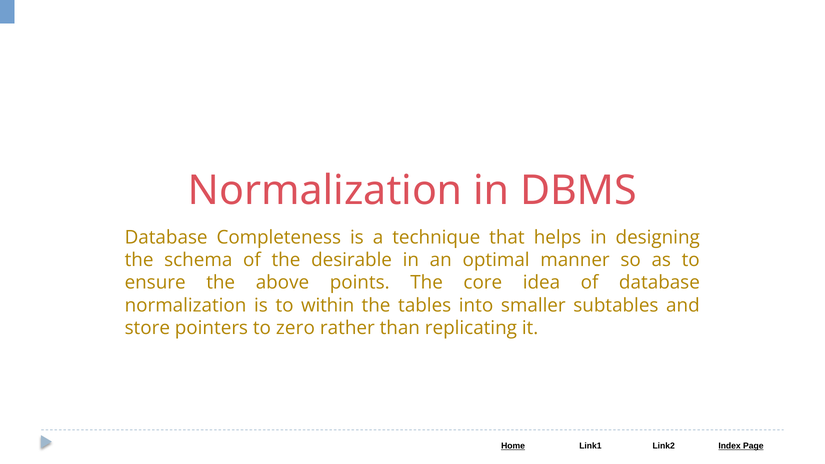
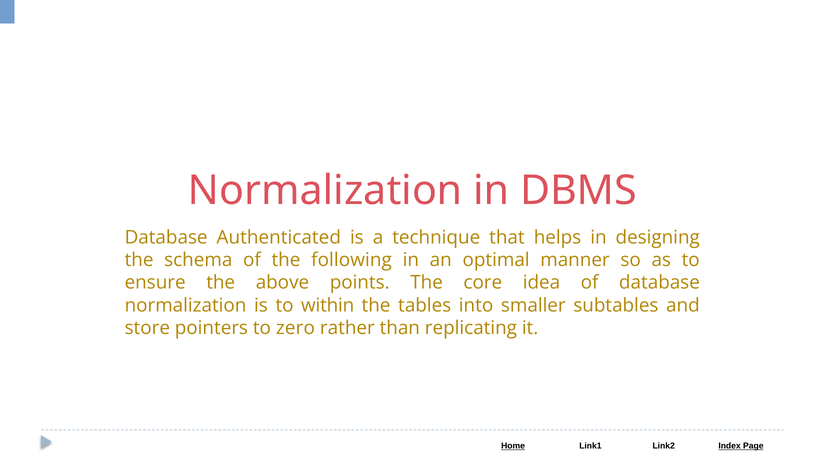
Completeness: Completeness -> Authenticated (279, 237)
desirable: desirable -> following (352, 260)
